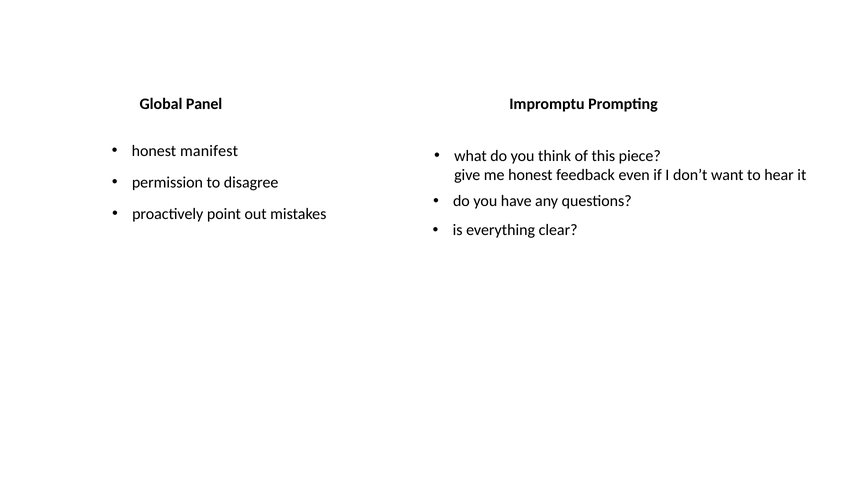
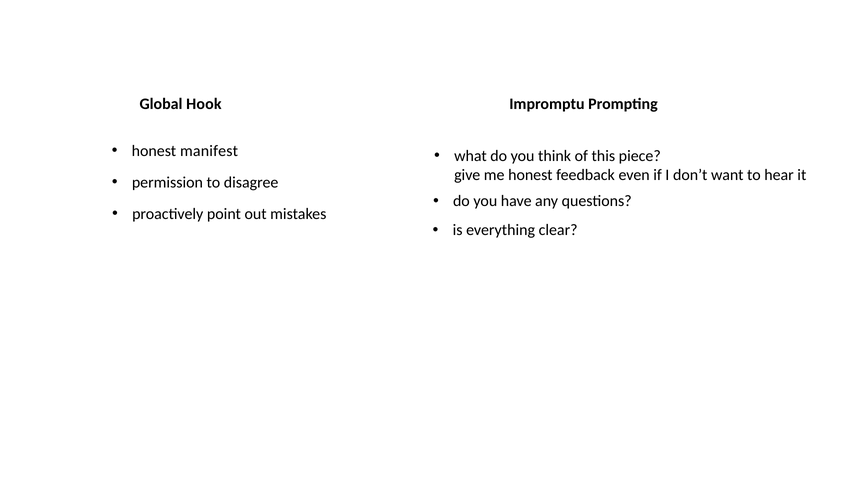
Panel: Panel -> Hook (204, 104)
